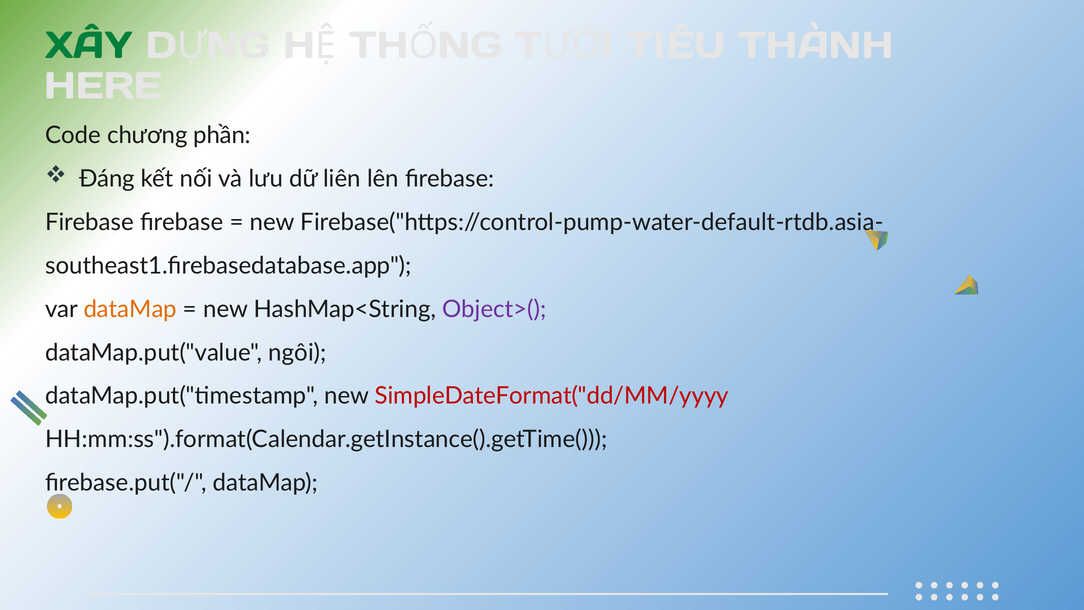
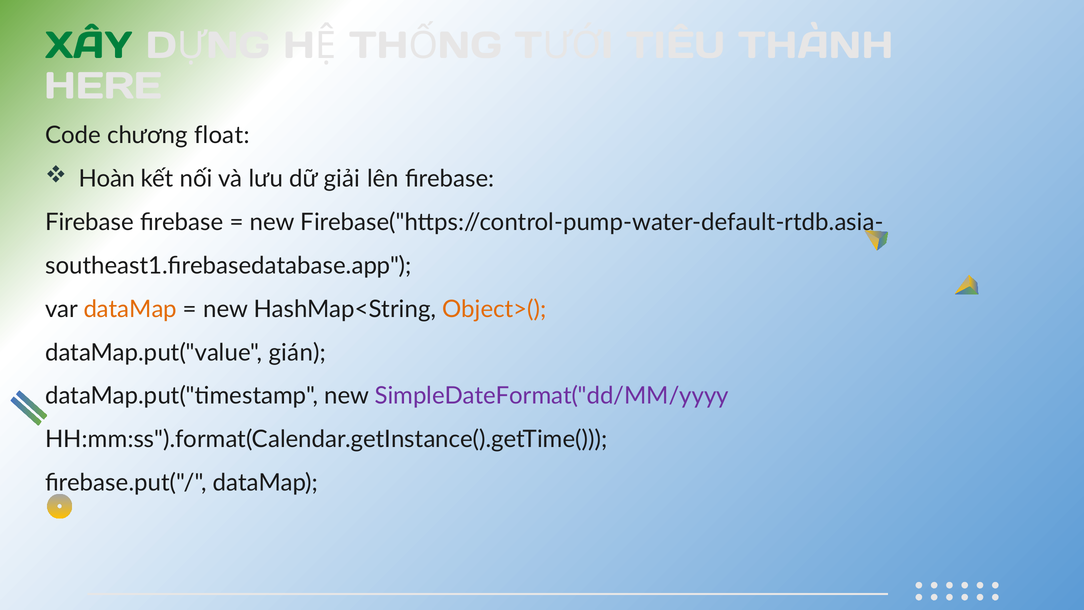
phần: phần -> float (222, 135)
Đáng: Đáng -> Hoàn (107, 179)
liên: liên -> giải (342, 179)
Object>( colour: purple -> orange (494, 309)
ngôi: ngôi -> gián (297, 352)
SimpleDateFormat("dd/MM/yyyy colour: red -> purple (552, 396)
